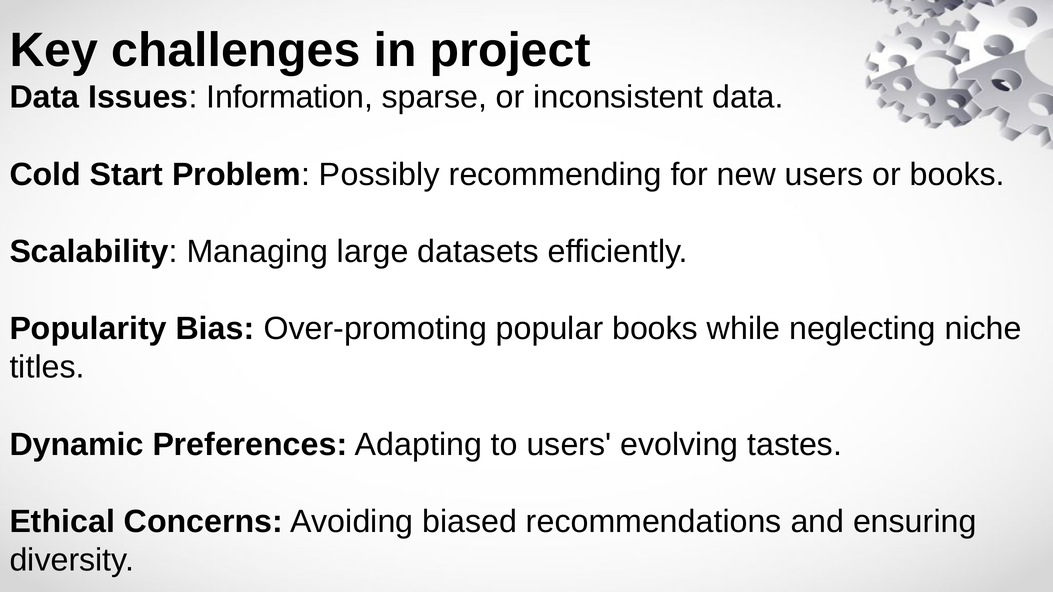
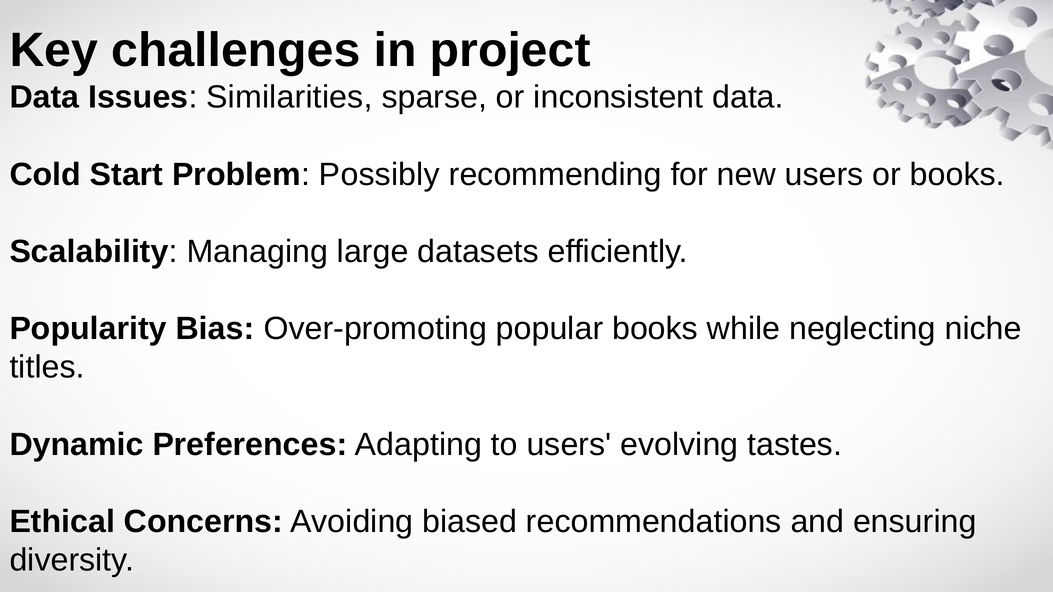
Information: Information -> Similarities (289, 97)
